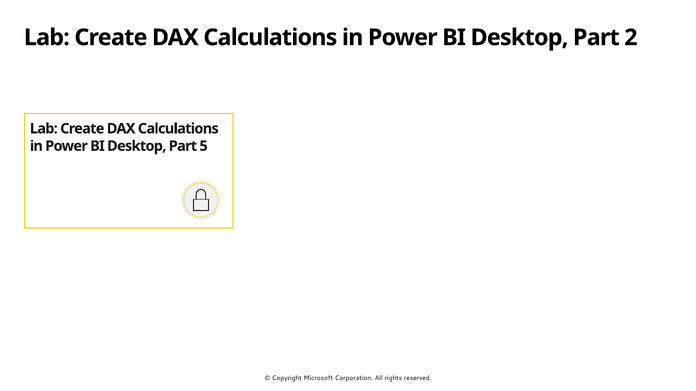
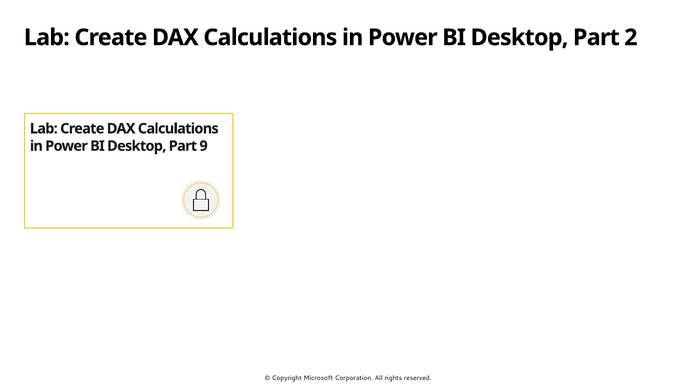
5: 5 -> 9 (204, 146)
